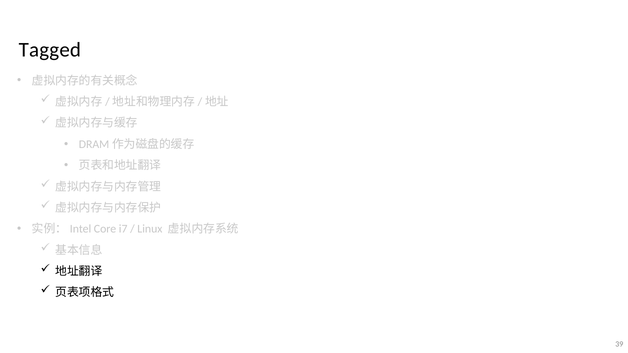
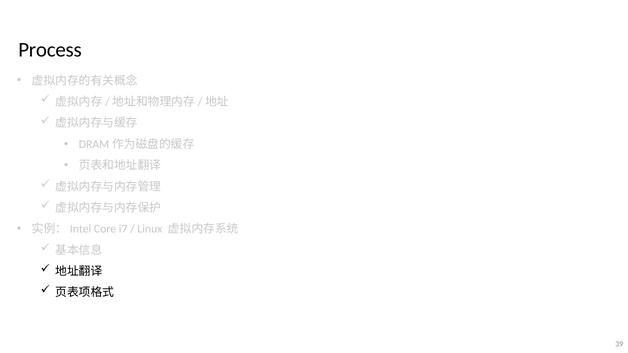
Tagged: Tagged -> Process (50, 50)
